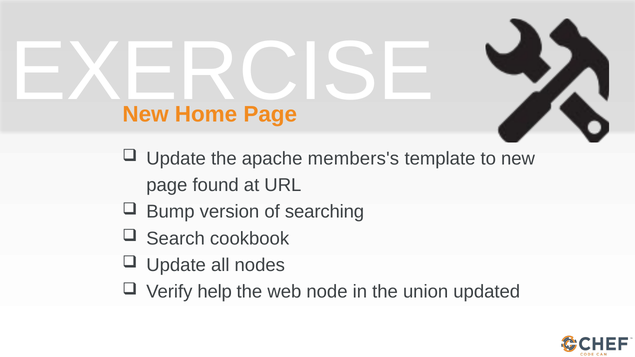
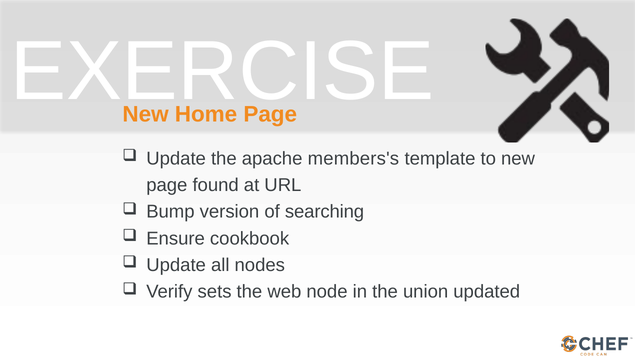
Search: Search -> Ensure (176, 239)
help: help -> sets (215, 292)
